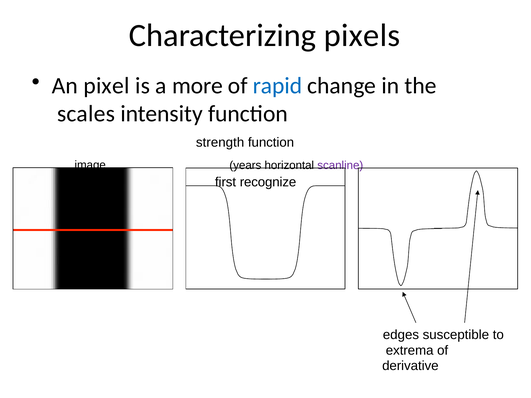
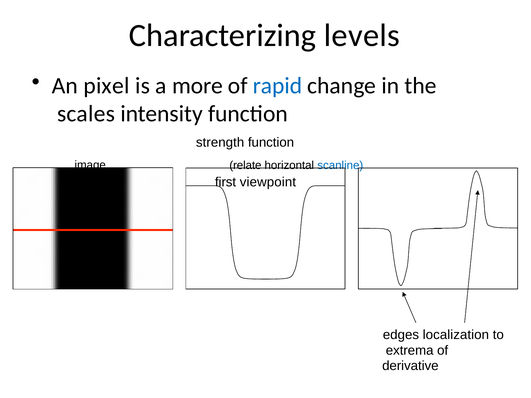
pixels: pixels -> levels (362, 35)
years: years -> relate (245, 165)
scanline colour: purple -> blue (340, 165)
recognize: recognize -> viewpoint (268, 182)
susceptible: susceptible -> localization (456, 335)
